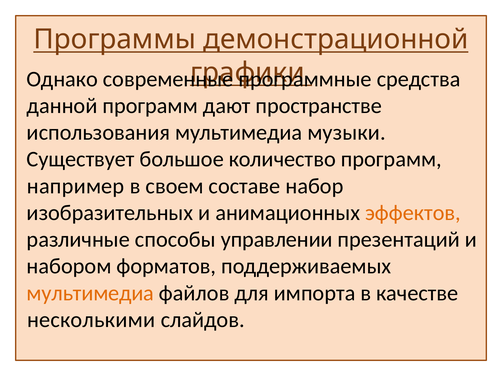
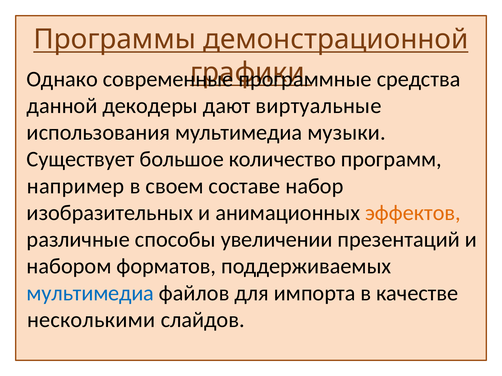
данной программ: программ -> декодеры (150, 106)
пространстве: пространстве -> виртуальные (319, 106)
управлении: управлении -> увеличении (277, 240)
мультимедиа colour: orange -> blue (90, 293)
